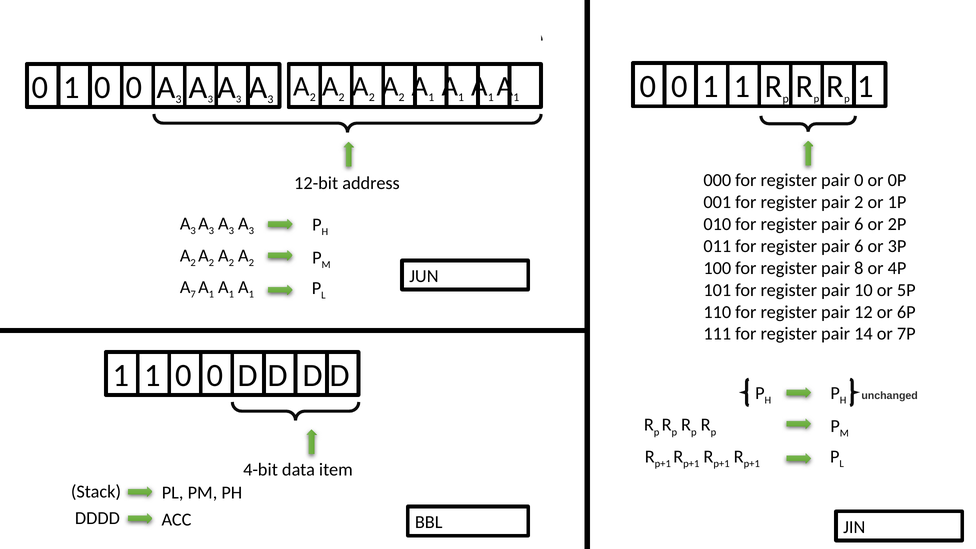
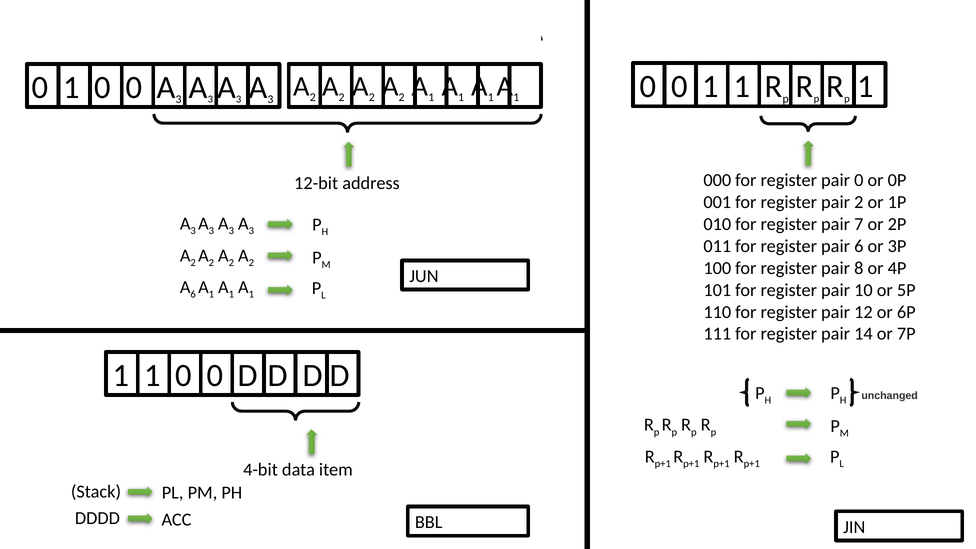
6: 6 -> 7 (859, 224)
7: 7 -> 6 (193, 294)
